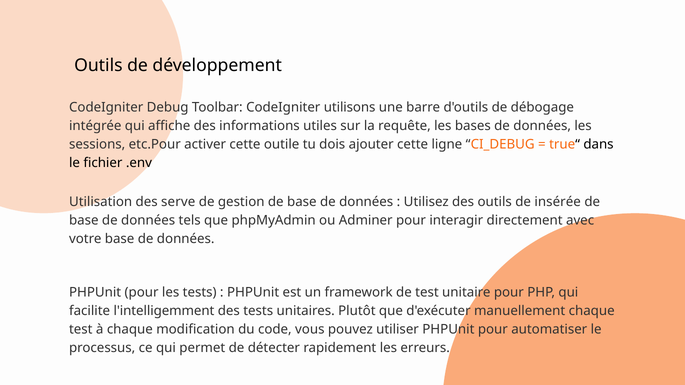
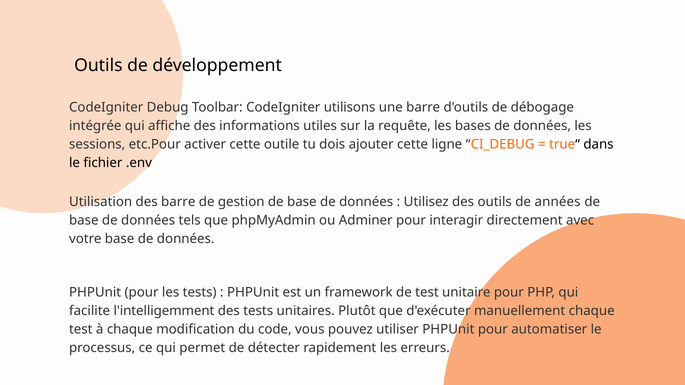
des serve: serve -> barre (178, 202)
insérée: insérée -> années (558, 202)
